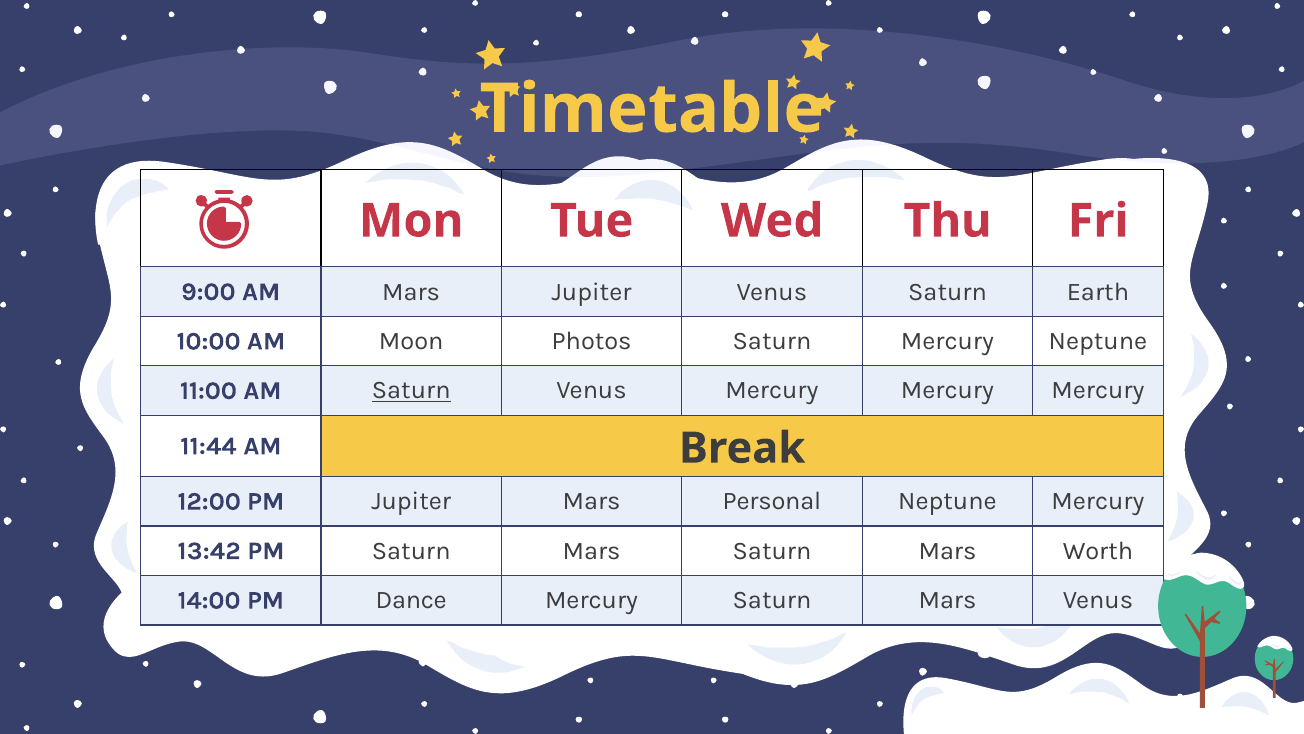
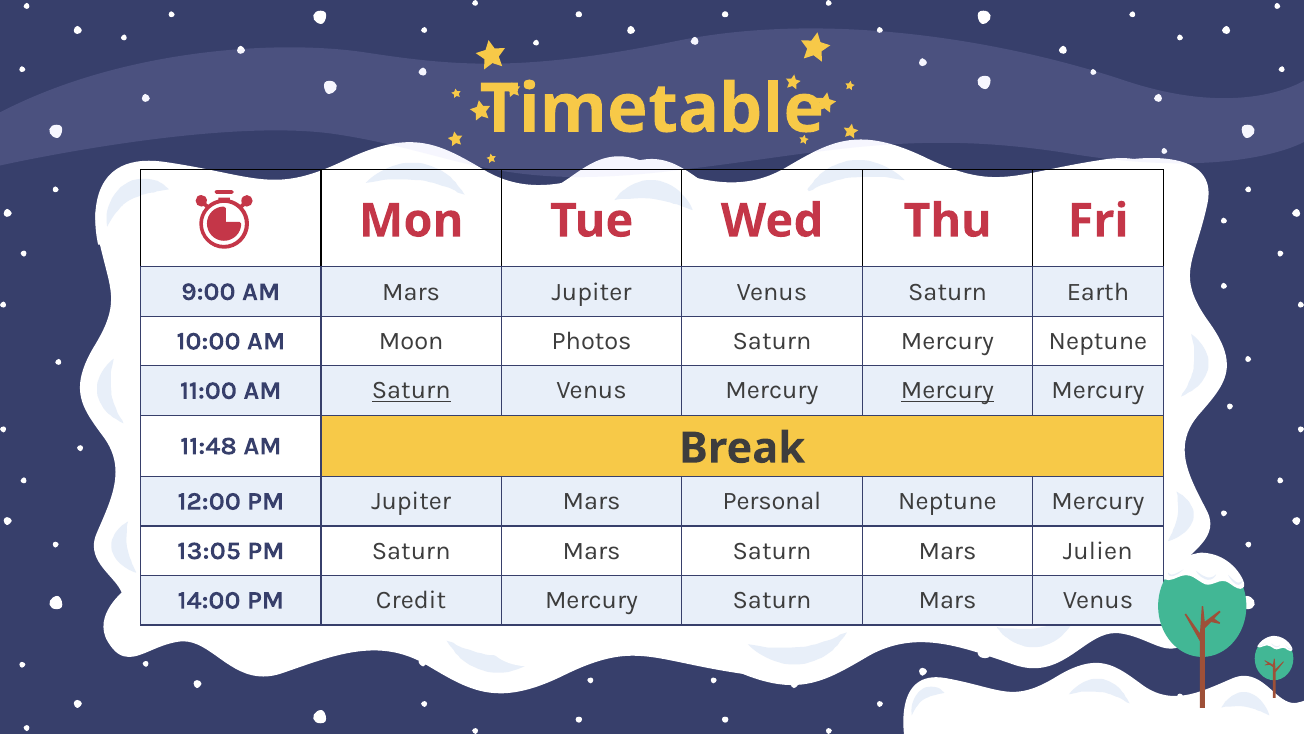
Mercury underline: none -> present (947, 390)
11:44: 11:44 -> 11:48 (209, 446)
13:42: 13:42 -> 13:05 (209, 550)
Worth: Worth -> Julien (1098, 550)
Dance: Dance -> Credit (411, 600)
